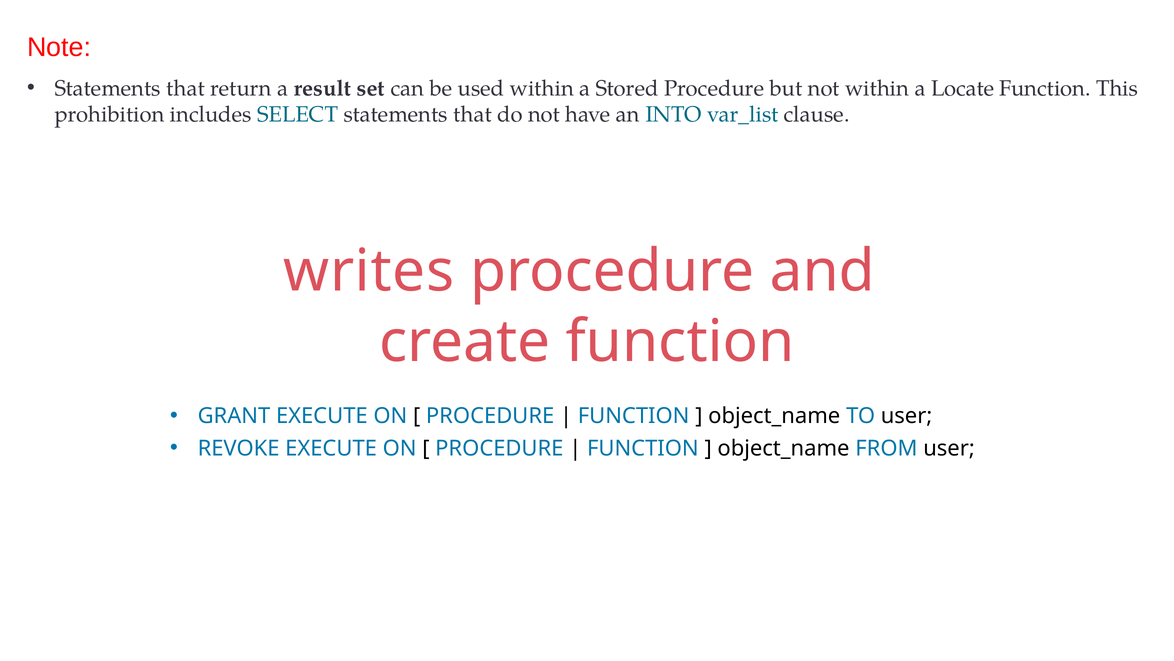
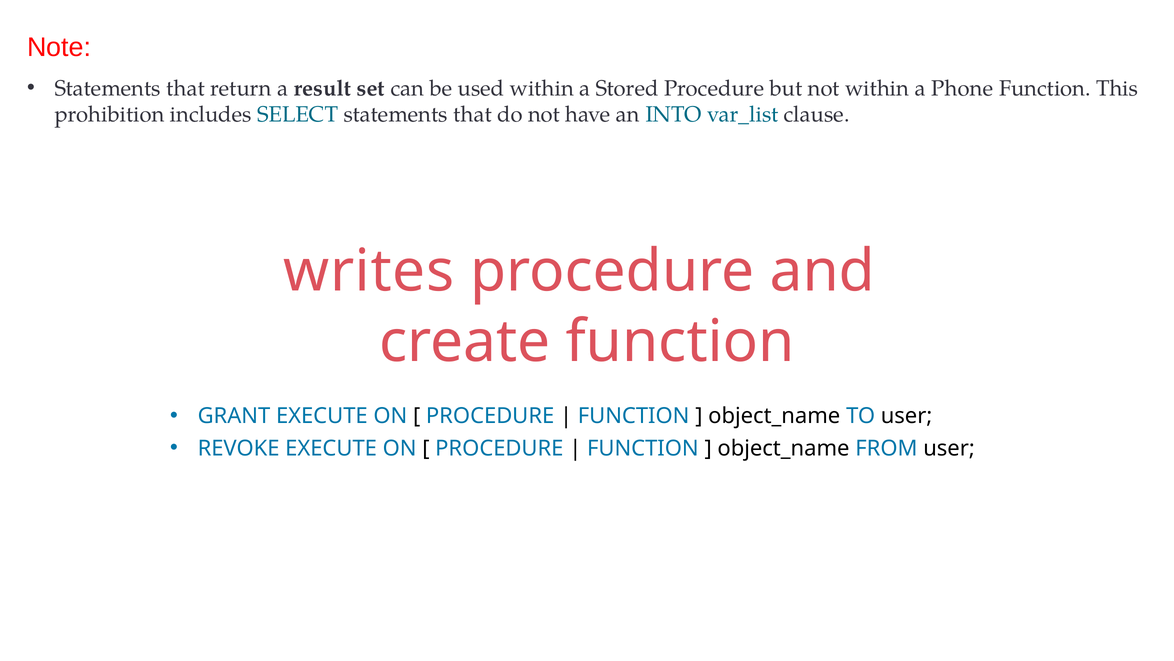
Locate: Locate -> Phone (962, 88)
